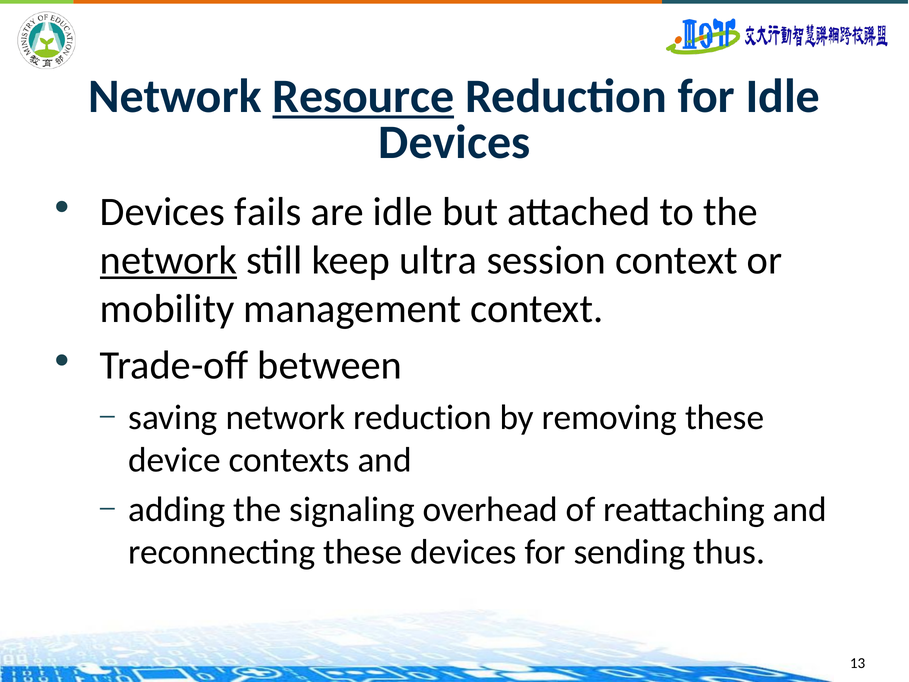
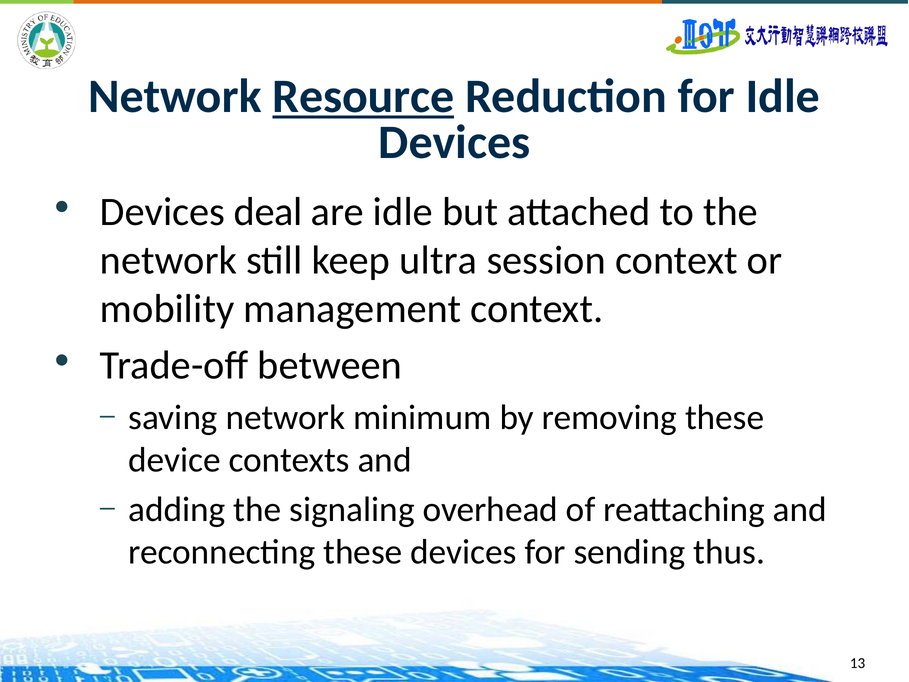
fails: fails -> deal (268, 212)
network underline: present -> none (168, 260)
network reduction: reduction -> minimum (422, 417)
